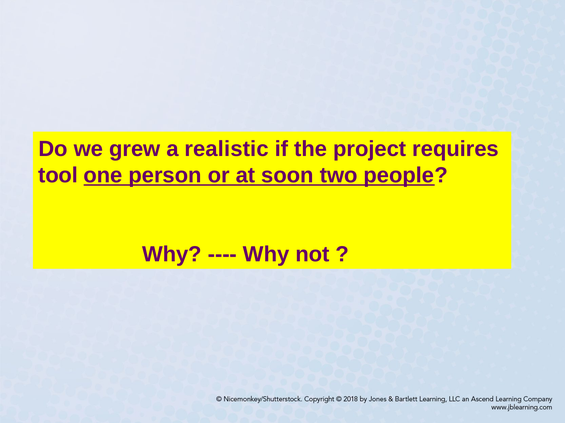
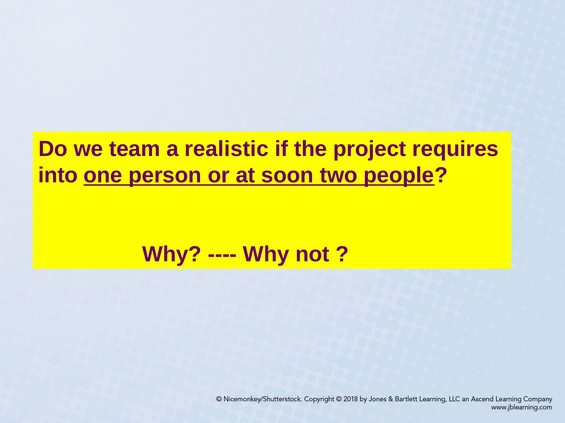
grew: grew -> team (135, 149)
tool: tool -> into (58, 176)
